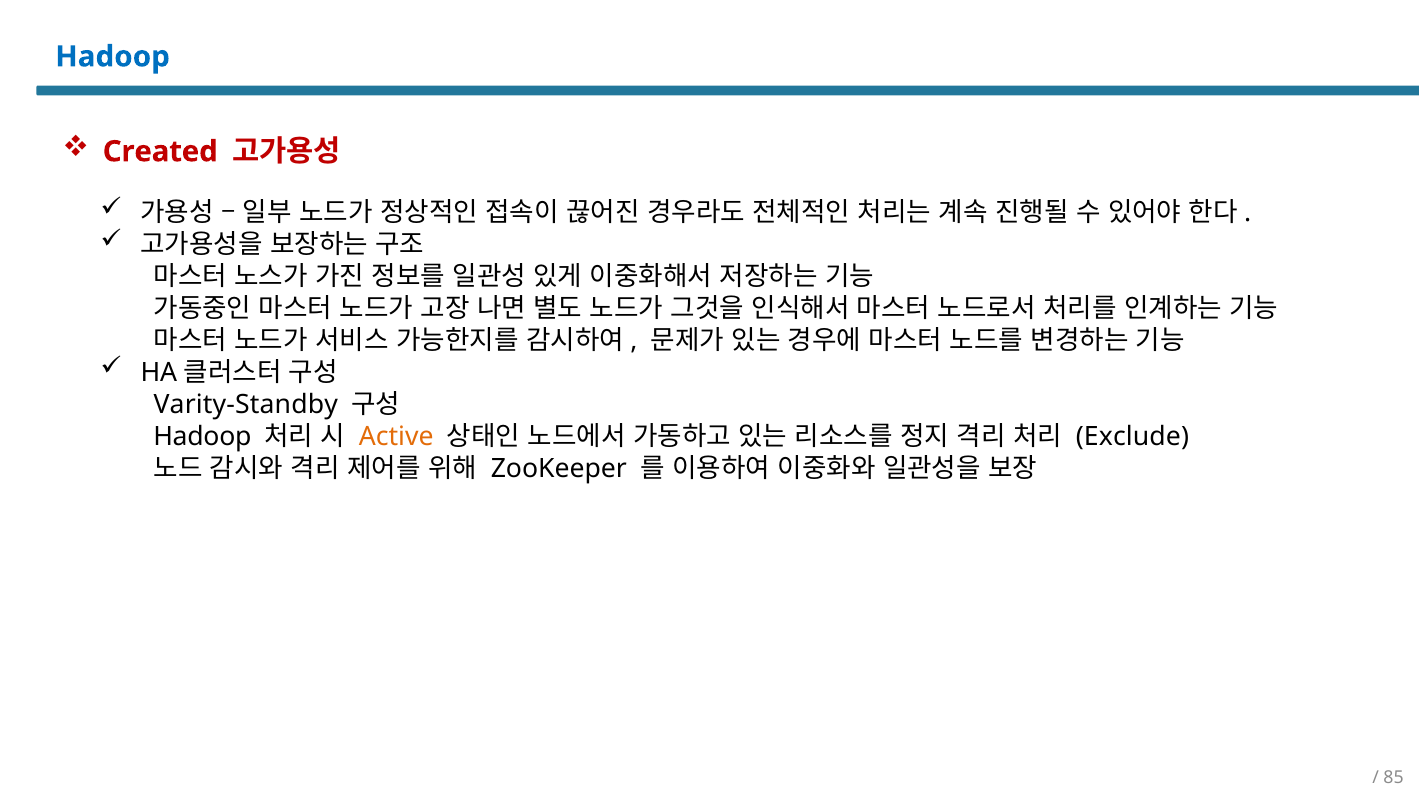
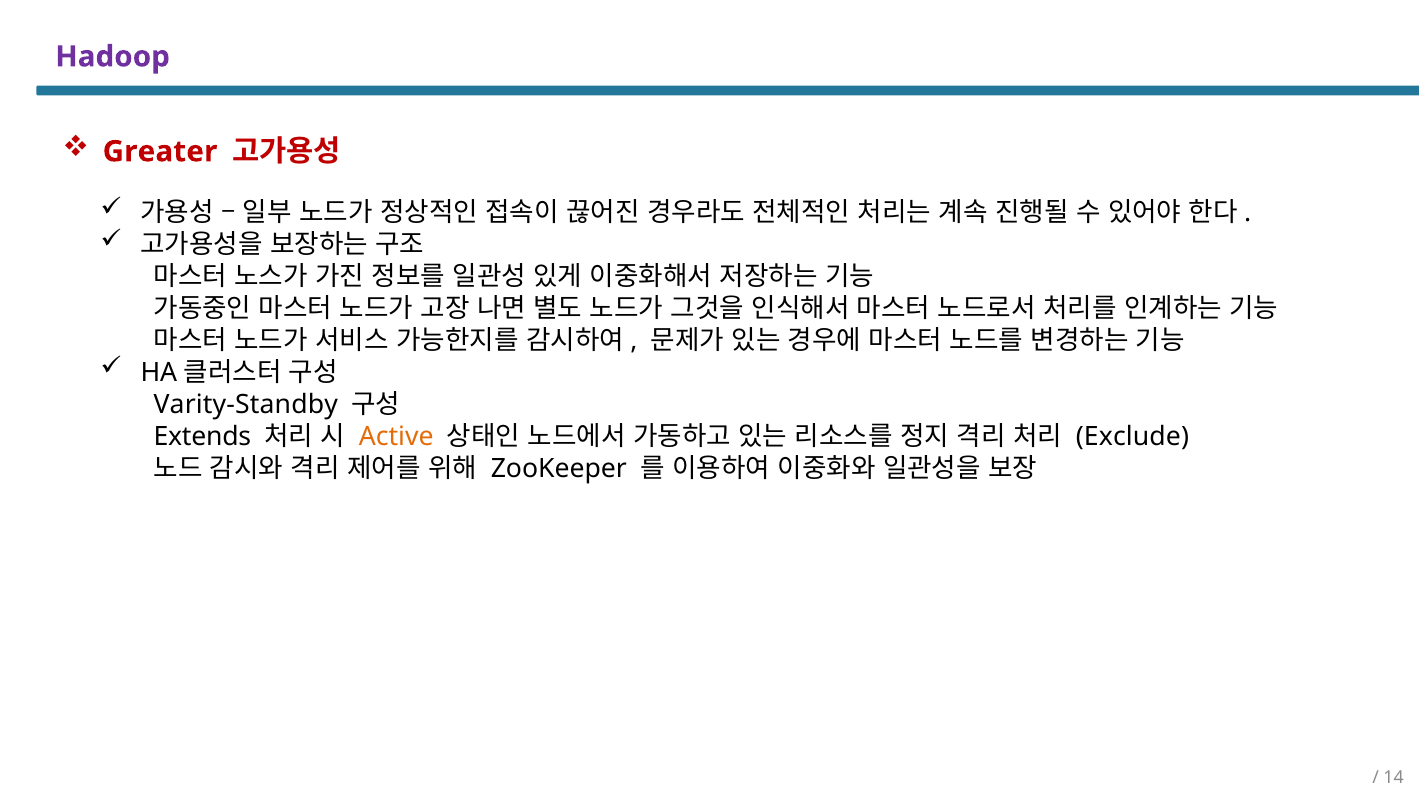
Hadoop colour: blue -> purple (113, 57)
Created: Created -> Greater (160, 152)
Hadoop: Hadoop -> Extends (202, 436)
85: 85 -> 14 (1394, 778)
